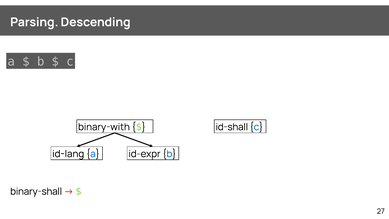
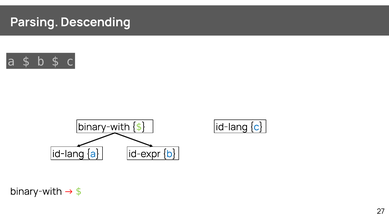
id-shall: id-shall -> id-lang (232, 127)
binary-shall: binary-shall -> binary-with (36, 191)
